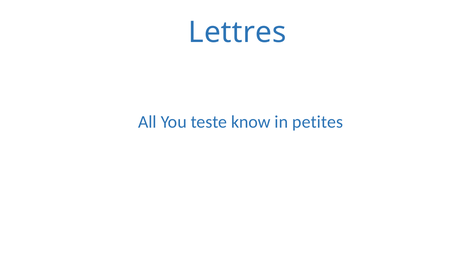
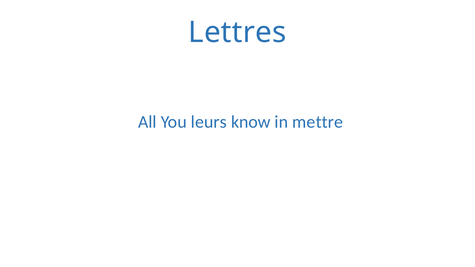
teste: teste -> leurs (209, 122)
petites: petites -> mettre (318, 122)
